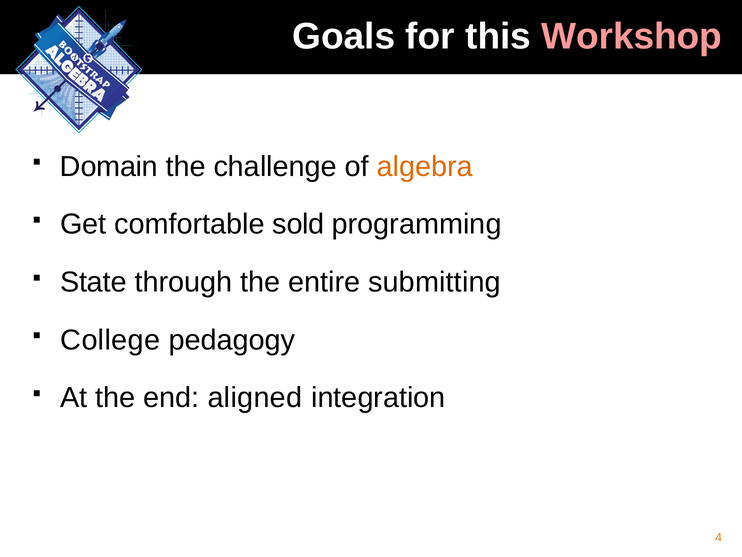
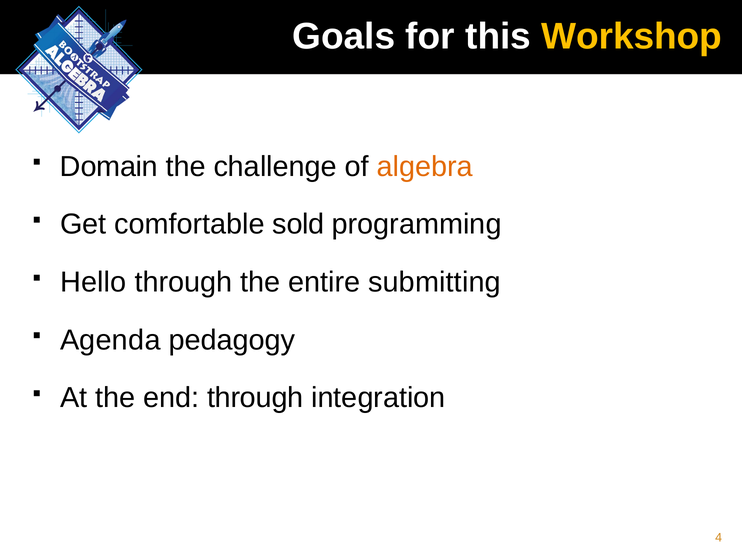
Workshop colour: pink -> yellow (632, 37)
State: State -> Hello (93, 282)
College: College -> Agenda (110, 340)
end aligned: aligned -> through (255, 397)
